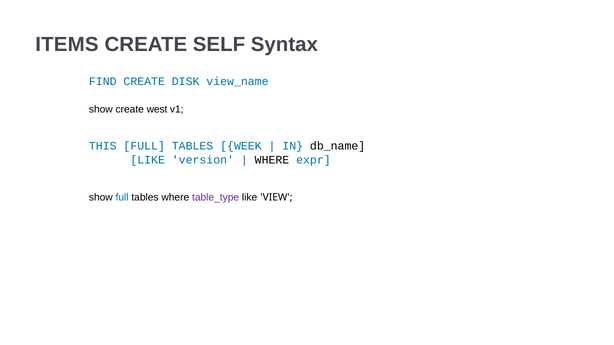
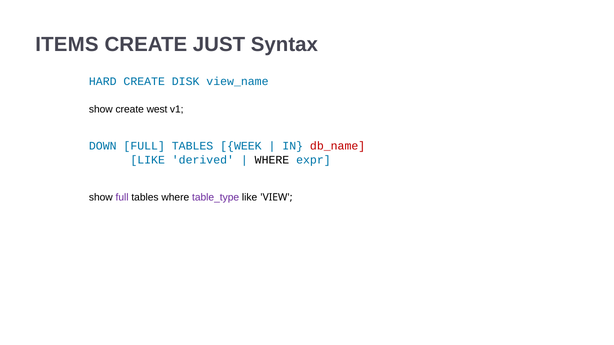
SELF: SELF -> JUST (219, 44)
FIND: FIND -> HARD (103, 82)
THIS: THIS -> DOWN (103, 146)
db_name colour: black -> red (338, 146)
version: version -> derived (203, 160)
full colour: blue -> purple (122, 198)
